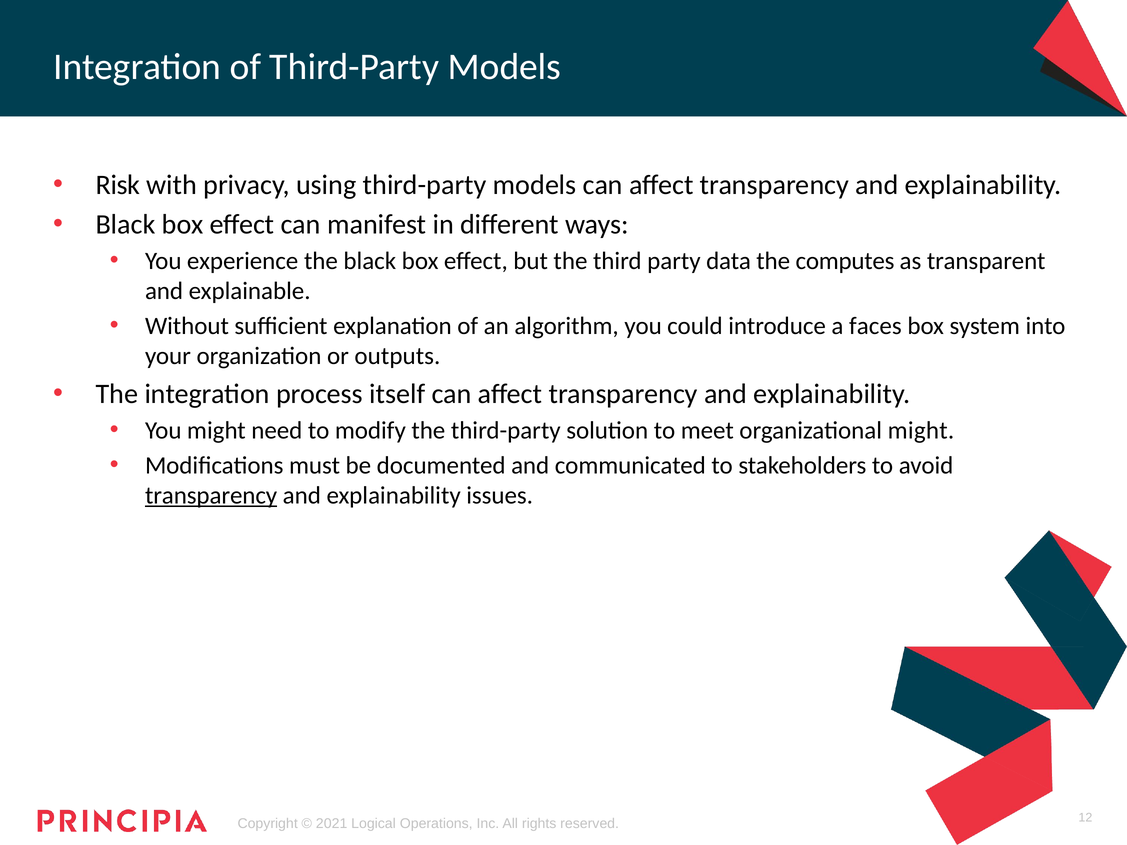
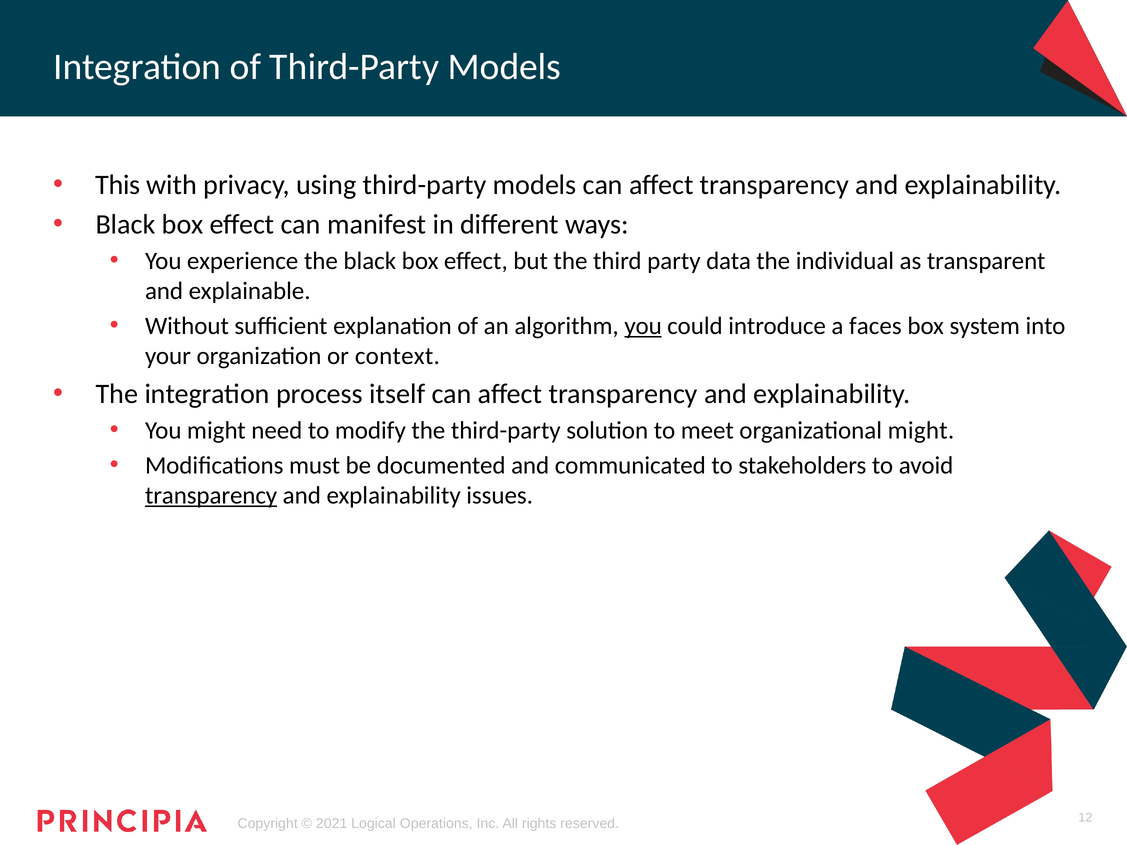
Risk: Risk -> This (118, 185)
computes: computes -> individual (845, 261)
you underline: none -> present (643, 326)
outputs: outputs -> context (397, 356)
